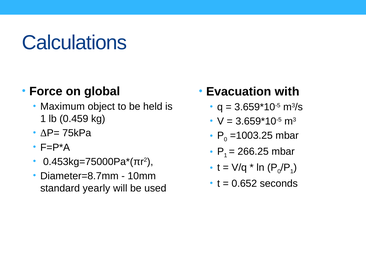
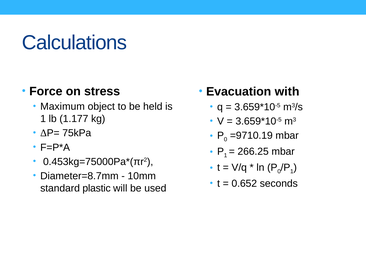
global: global -> stress (102, 91)
0.459: 0.459 -> 1.177 (74, 119)
=1003.25: =1003.25 -> =9710.19 (251, 135)
yearly: yearly -> plastic (97, 188)
